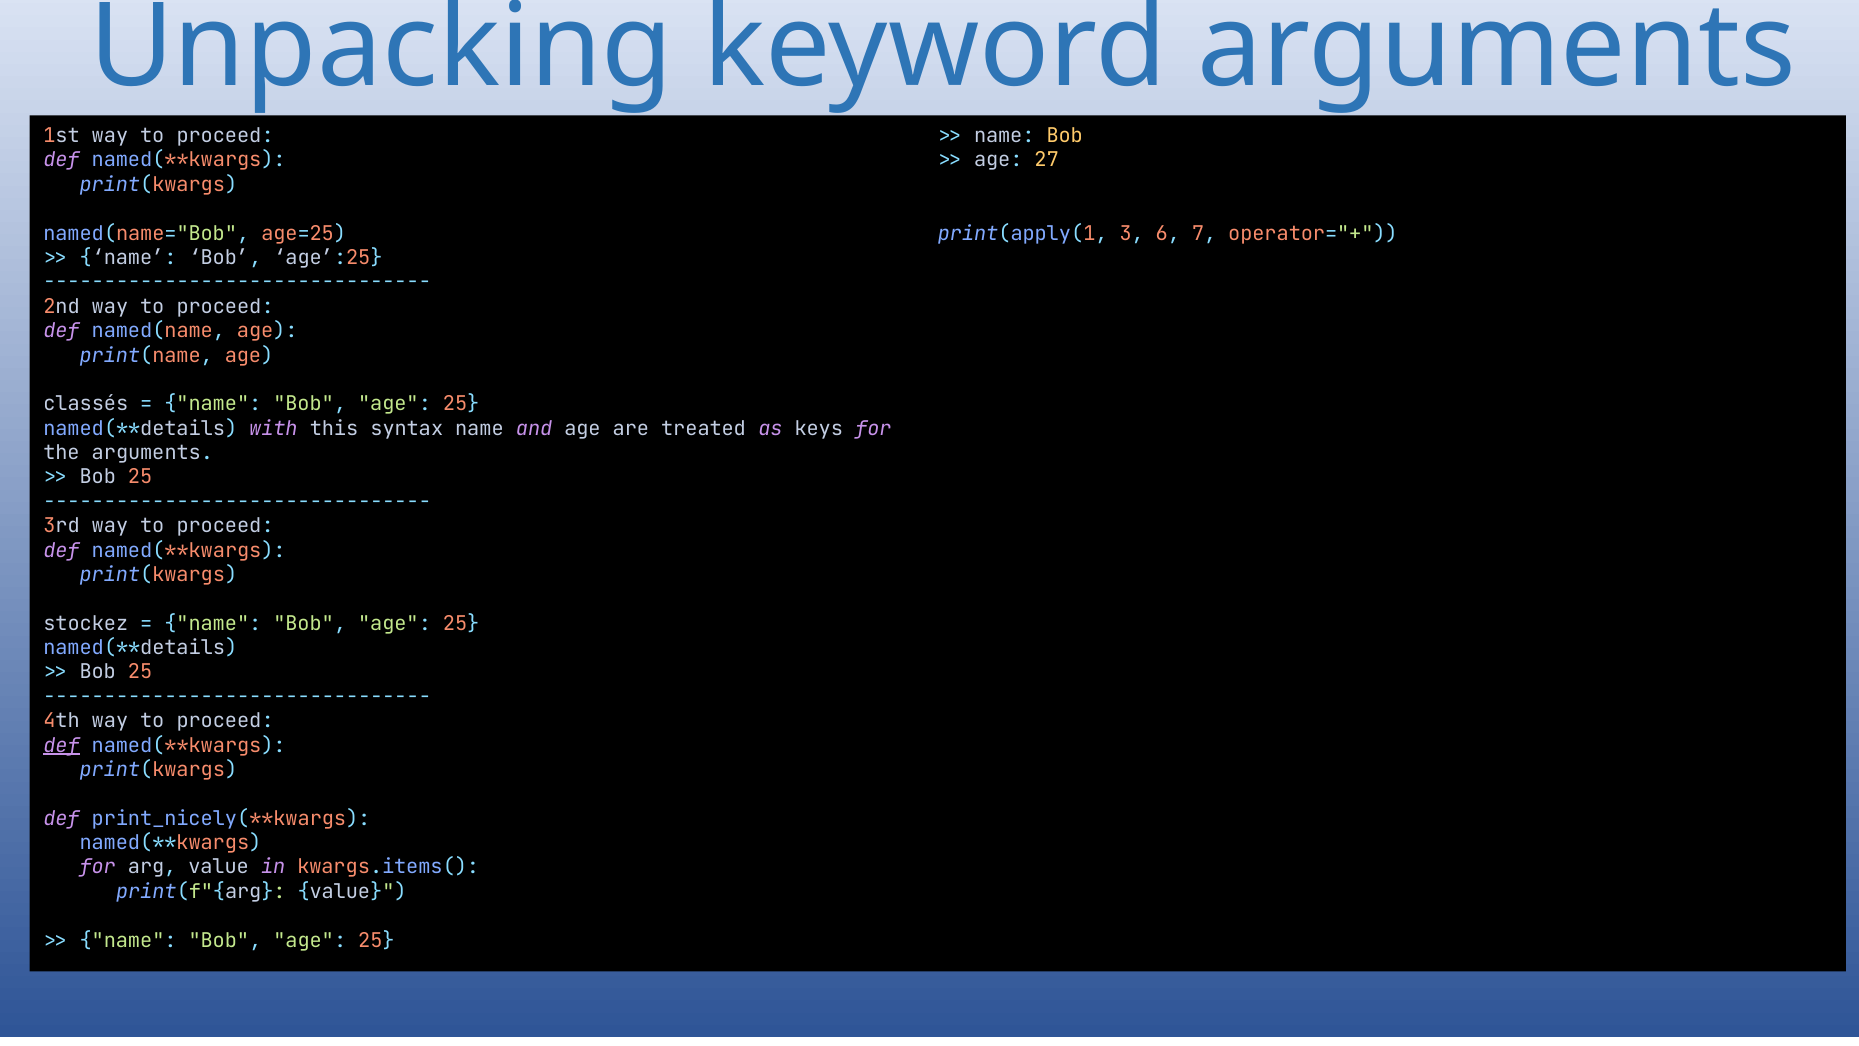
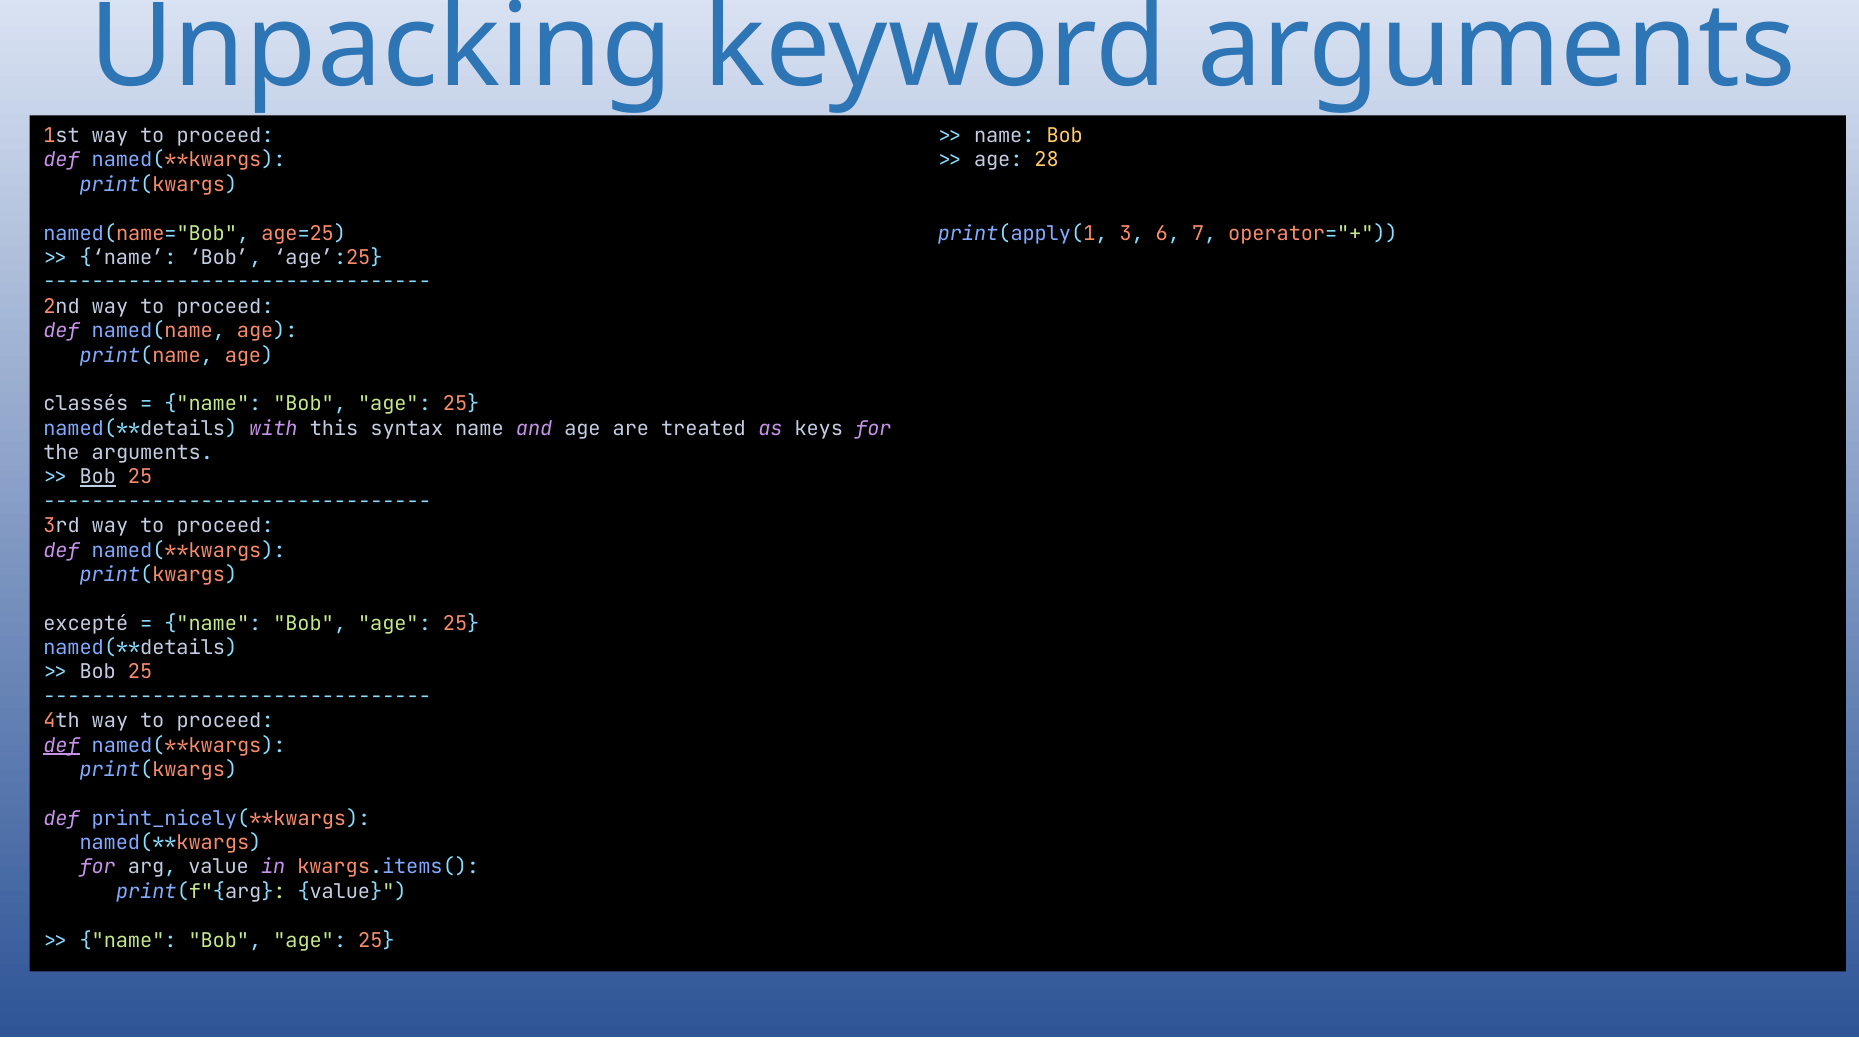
27: 27 -> 28 (1047, 160)
Bob underline: none -> present (98, 477)
stockez: stockez -> excepté (86, 623)
